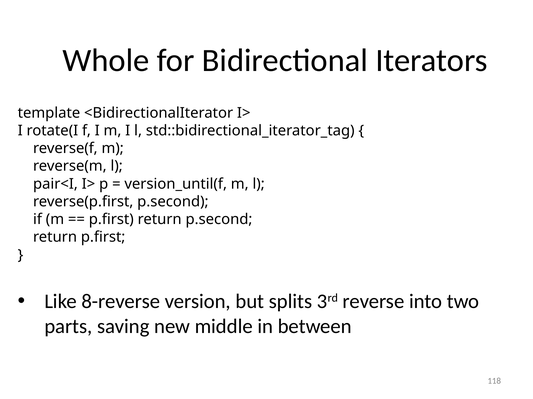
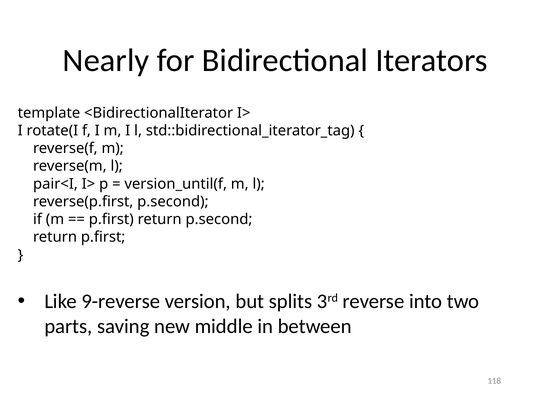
Whole: Whole -> Nearly (106, 60)
8-reverse: 8-reverse -> 9-reverse (121, 302)
